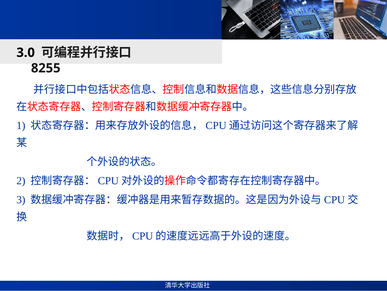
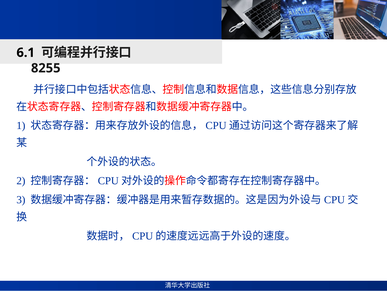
3.0: 3.0 -> 6.1 (26, 52)
